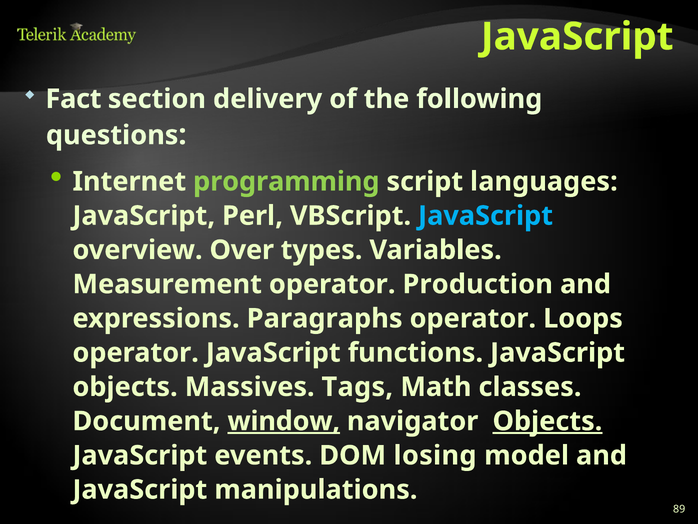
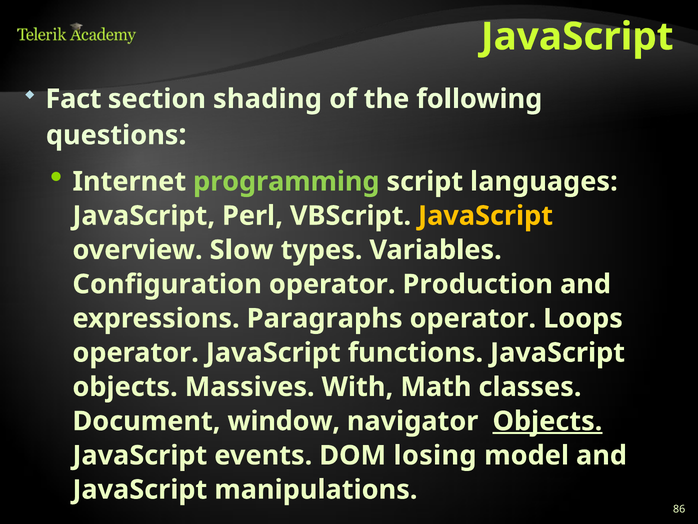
delivery: delivery -> shading (267, 99)
JavaScript colour: light blue -> yellow (486, 216)
Over: Over -> Slow (242, 250)
Measurement: Measurement -> Configuration (167, 284)
Tags: Tags -> With (357, 387)
window underline: present -> none (284, 421)
89: 89 -> 86 (679, 509)
